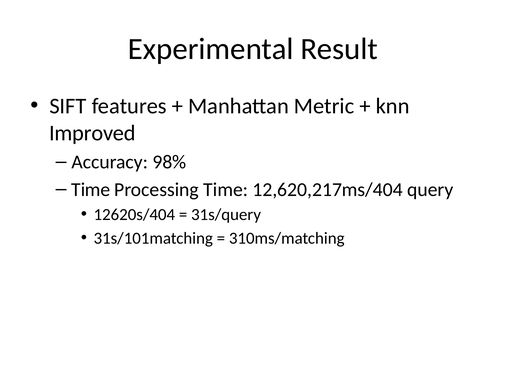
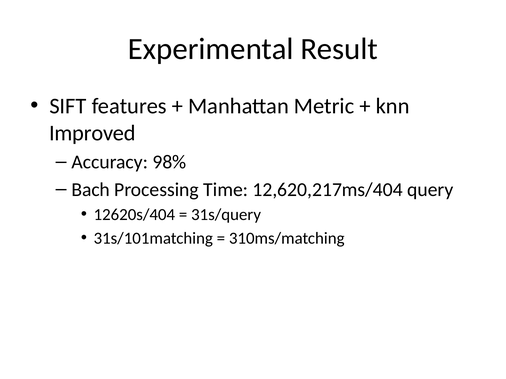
Time: Time -> Bach (91, 190)
